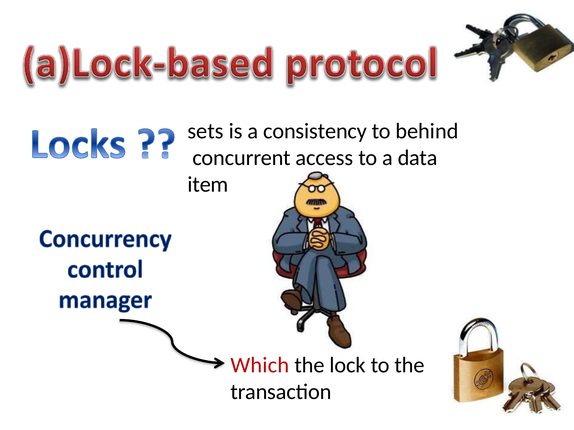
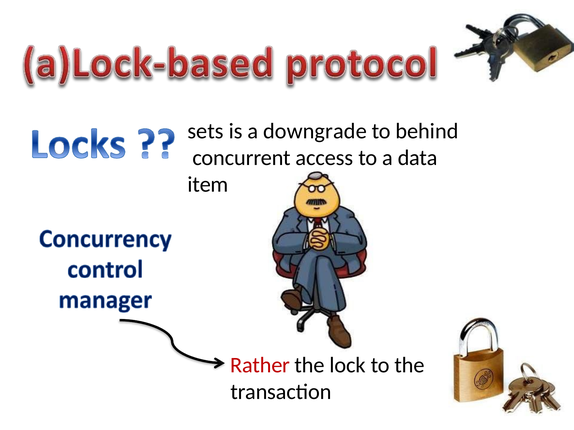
consistency: consistency -> downgrade (315, 131)
Which: Which -> Rather (260, 366)
